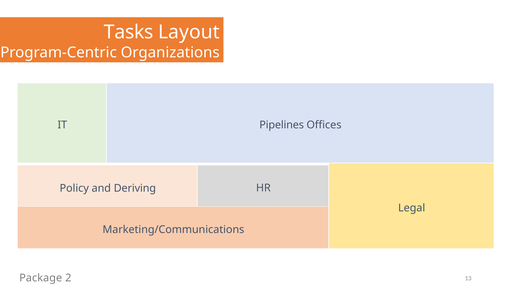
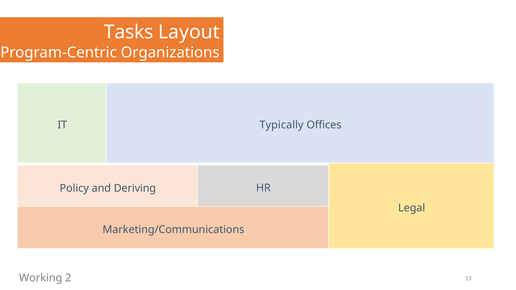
Pipelines: Pipelines -> Typically (282, 125)
Package: Package -> Working (41, 278)
